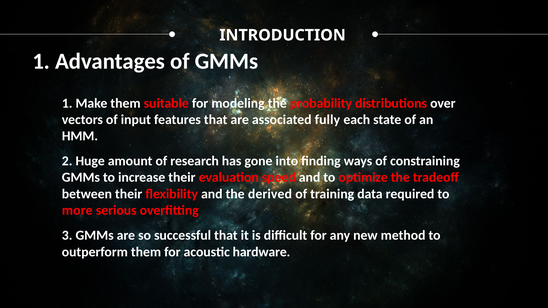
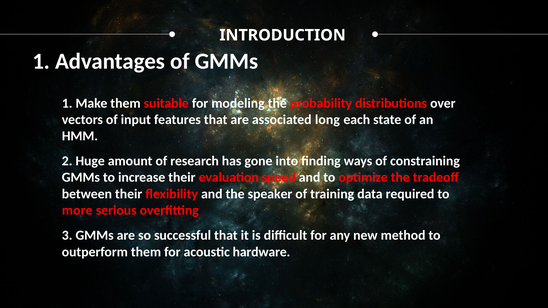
fully: fully -> long (327, 120)
derived: derived -> speaker (270, 194)
